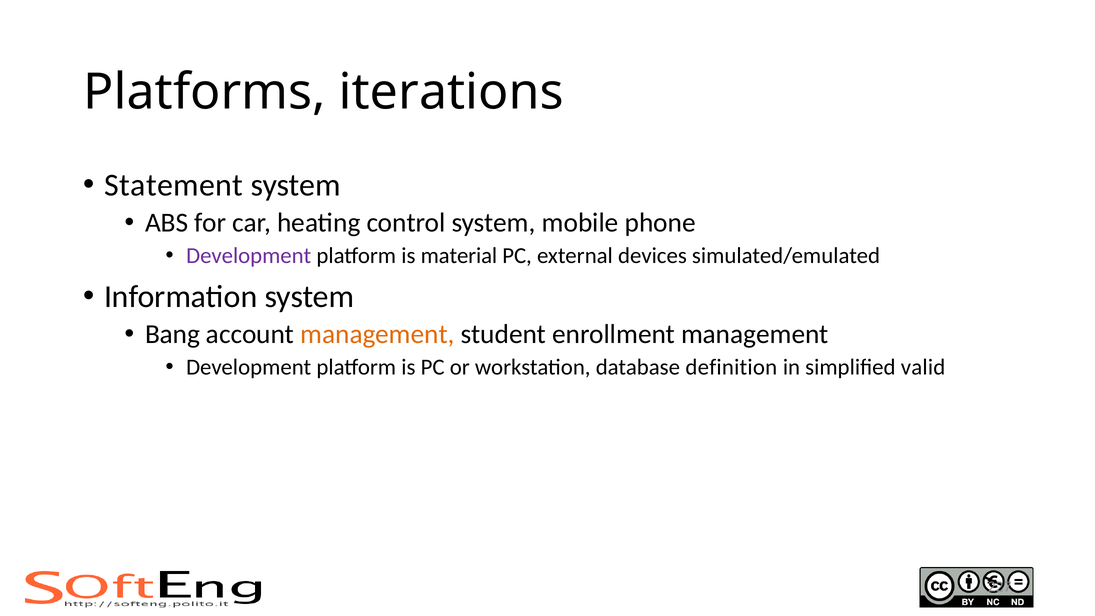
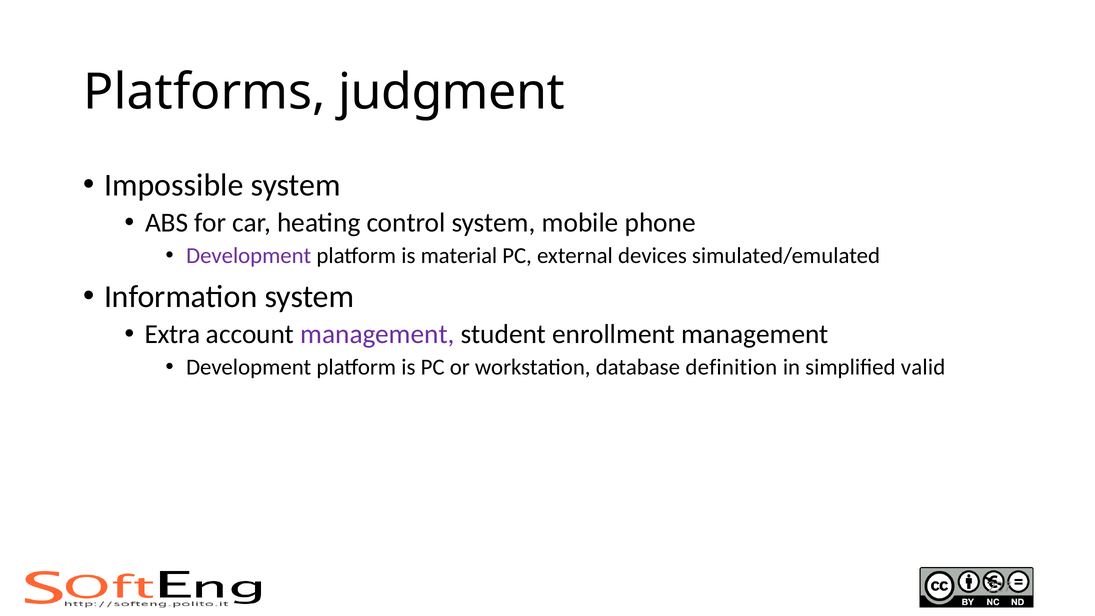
iterations: iterations -> judgment (452, 92)
Statement: Statement -> Impossible (174, 185)
Bang: Bang -> Extra (173, 334)
management colour: orange -> purple (377, 334)
